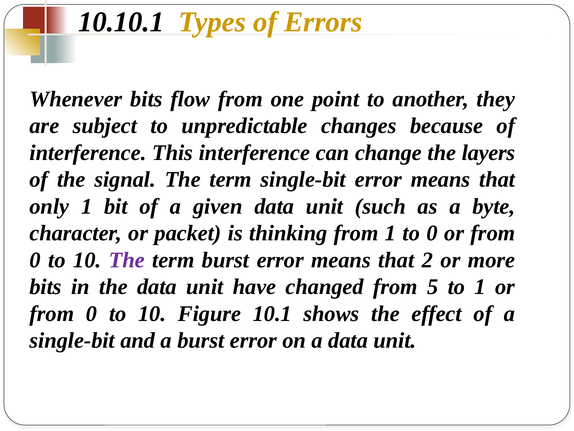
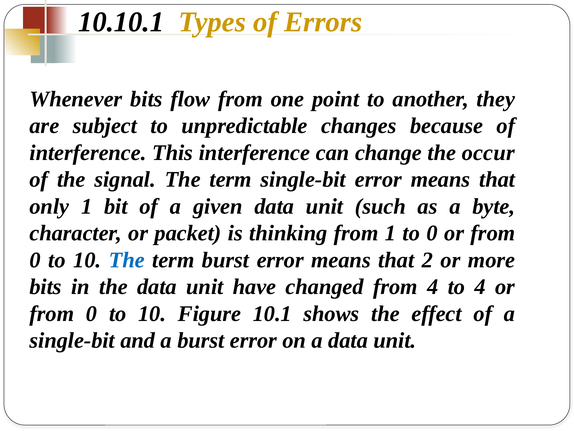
layers: layers -> occur (488, 153)
The colour: purple -> blue (127, 260)
from 5: 5 -> 4 (433, 287)
to 1: 1 -> 4 (480, 287)
